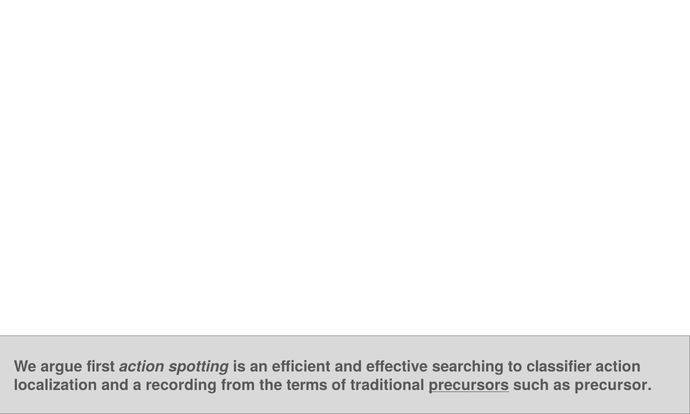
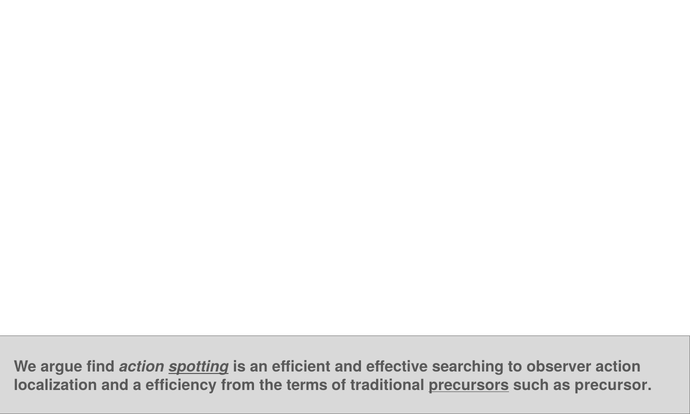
first: first -> find (101, 367)
spotting underline: none -> present (199, 367)
classifier: classifier -> observer (559, 367)
recording: recording -> efficiency (181, 385)
